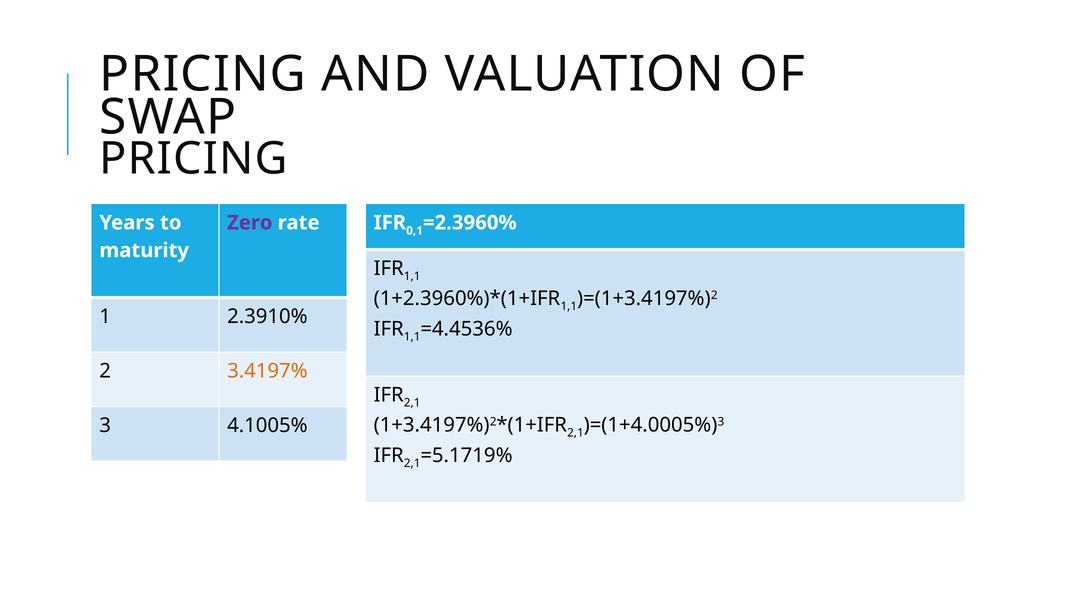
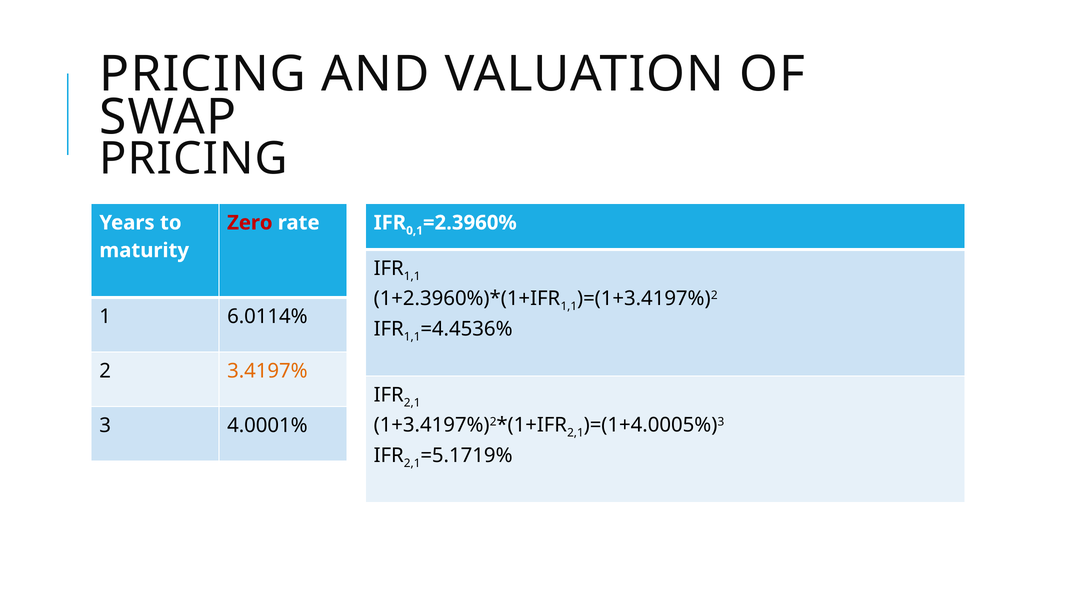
Zero colour: purple -> red (250, 223)
2.3910%: 2.3910% -> 6.0114% (267, 317)
4.1005%: 4.1005% -> 4.0001% (267, 426)
